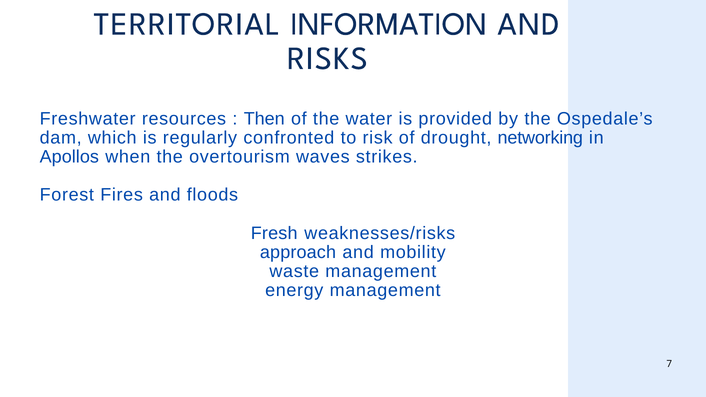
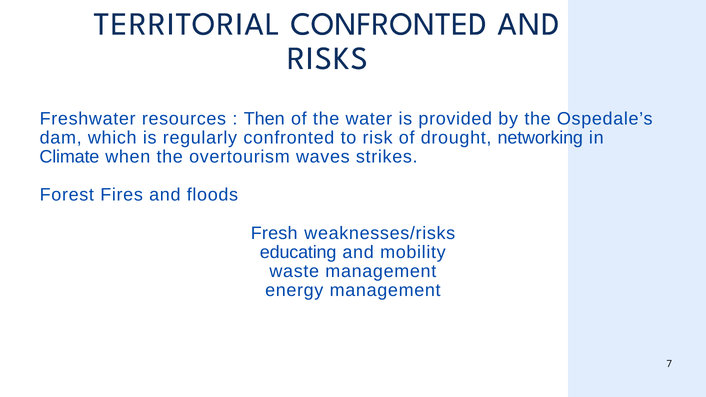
TERRITORIAL INFORMATION: INFORMATION -> CONFRONTED (389, 24)
Apollos: Apollos -> Climate (69, 157)
approach: approach -> educating (298, 252)
